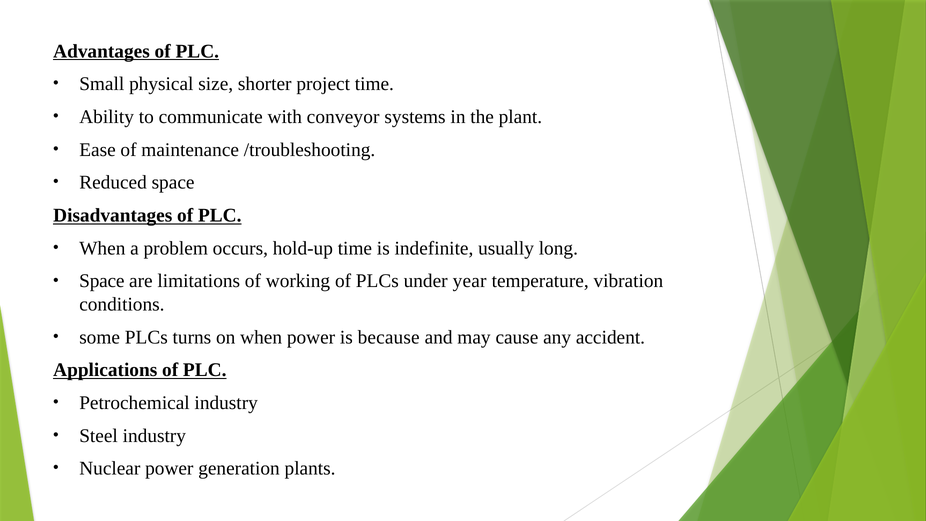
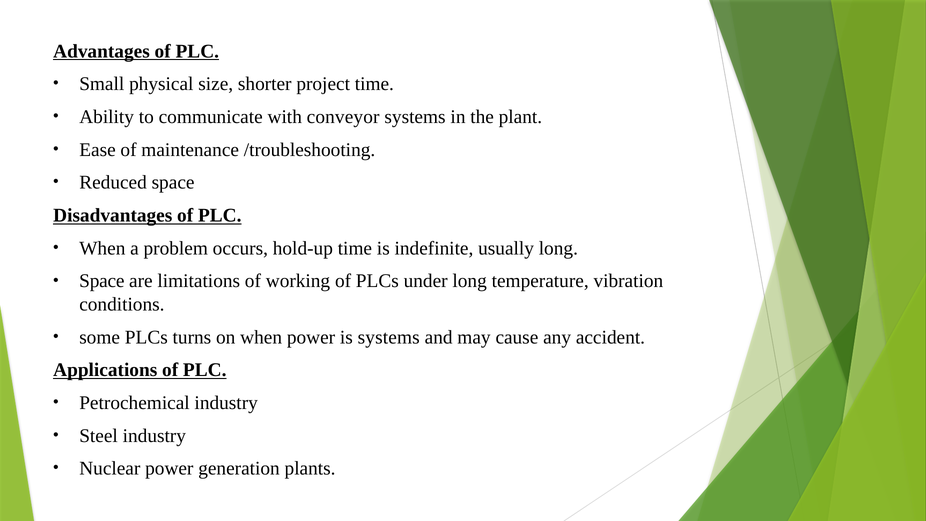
under year: year -> long (470, 281)
is because: because -> systems (389, 337)
